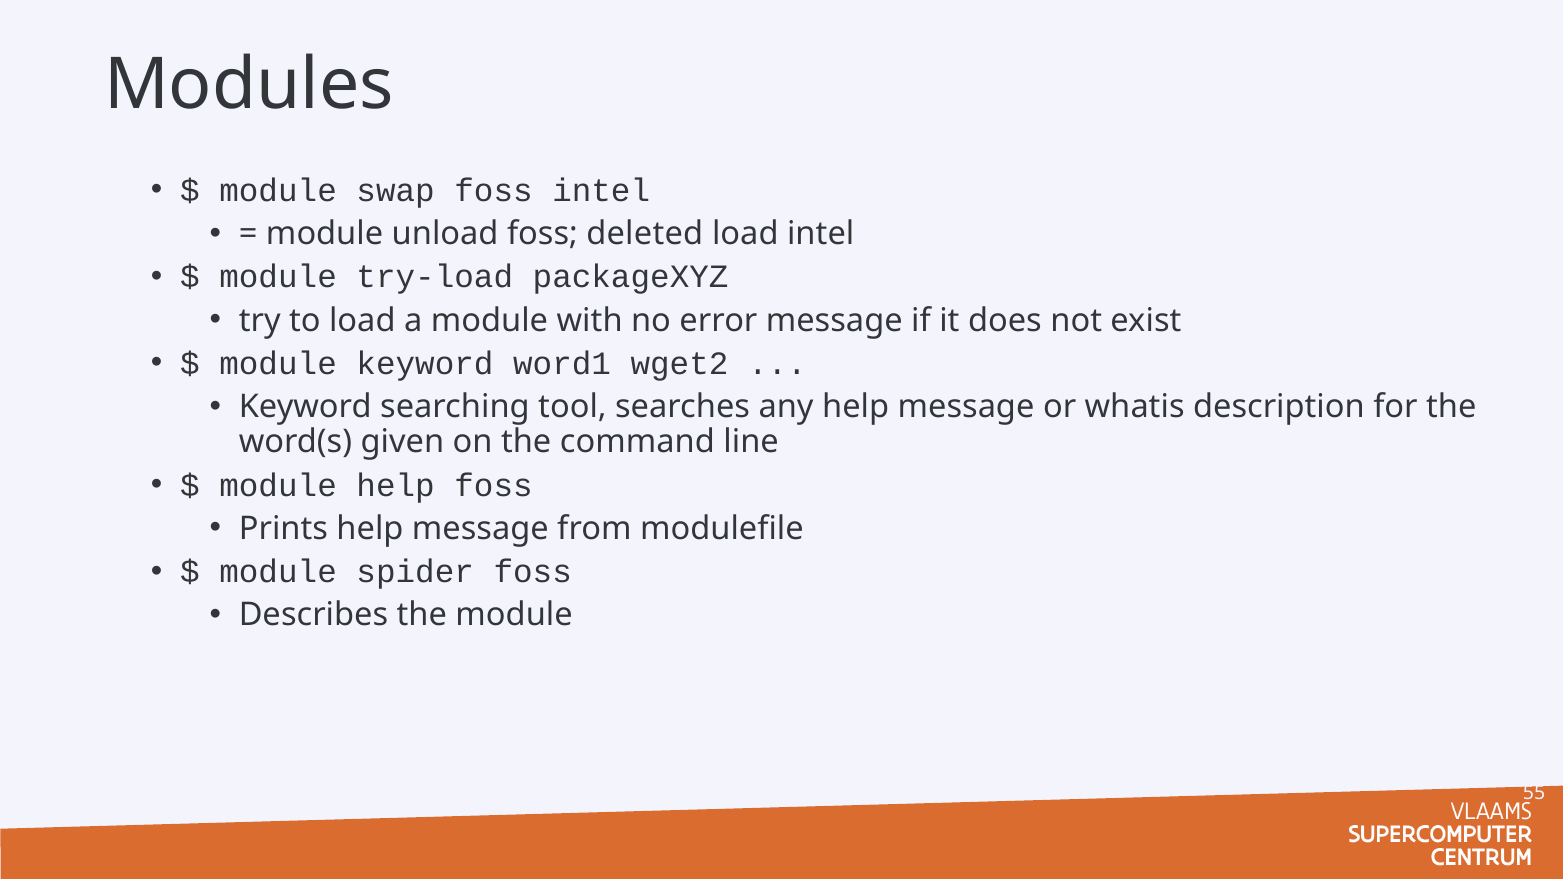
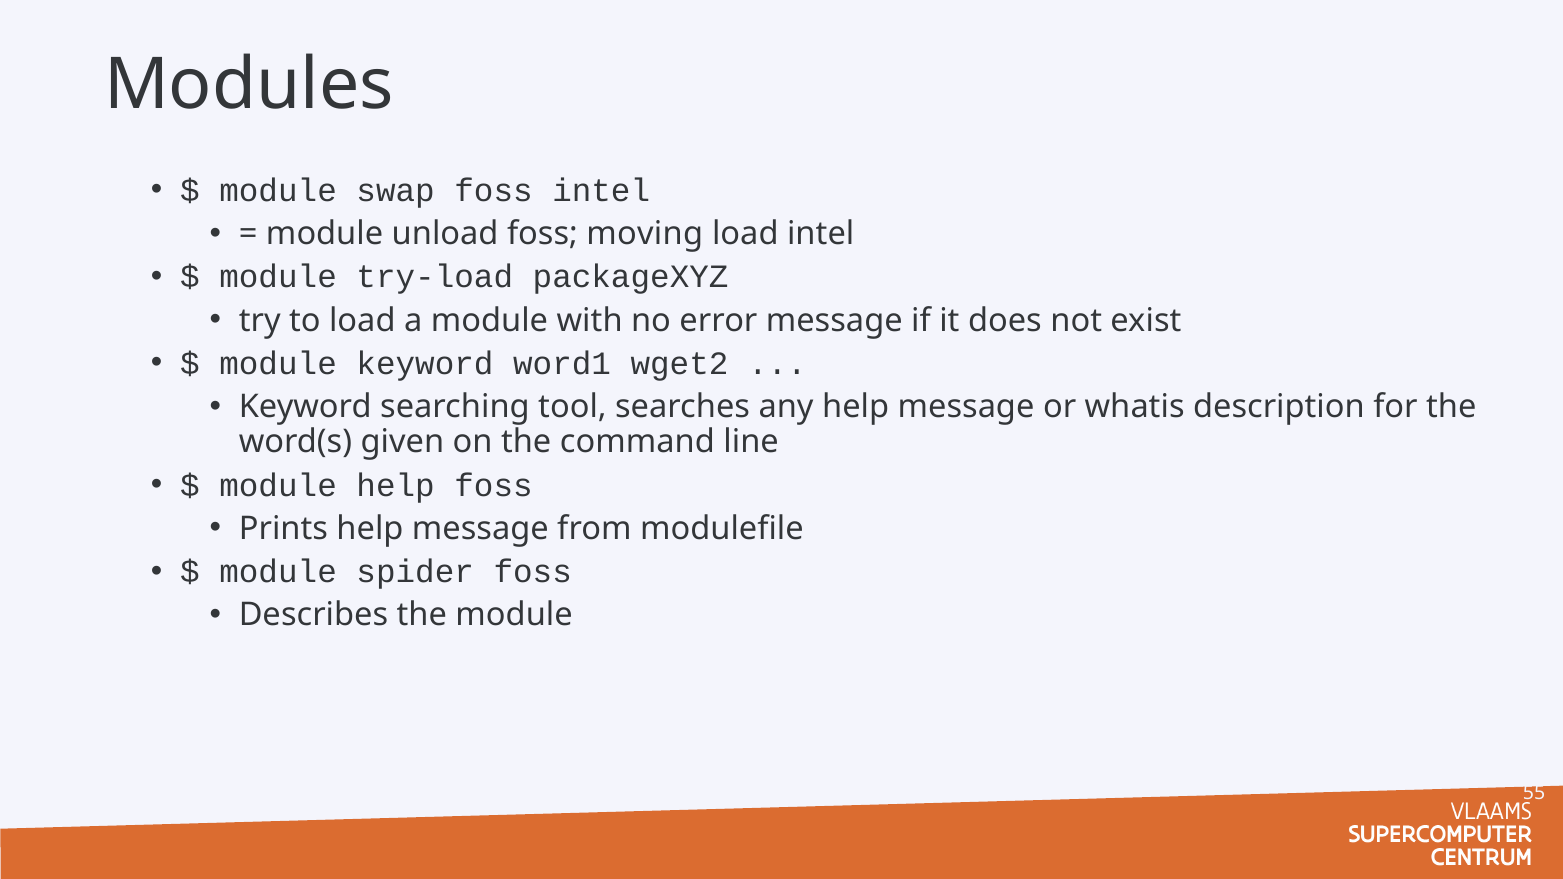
deleted: deleted -> moving (645, 234)
